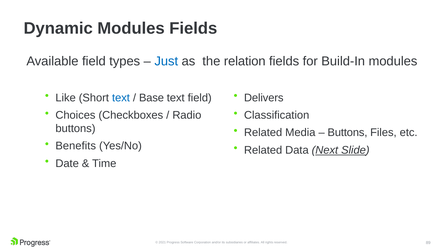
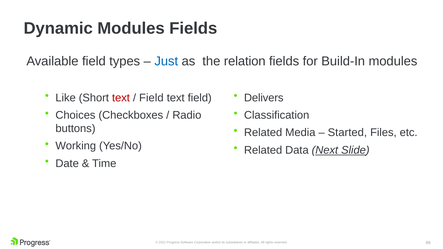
text colour: blue -> red (121, 98)
Base: Base -> Field (151, 98)
Buttons: Buttons -> Started (347, 133)
Benefits: Benefits -> Working (76, 146)
